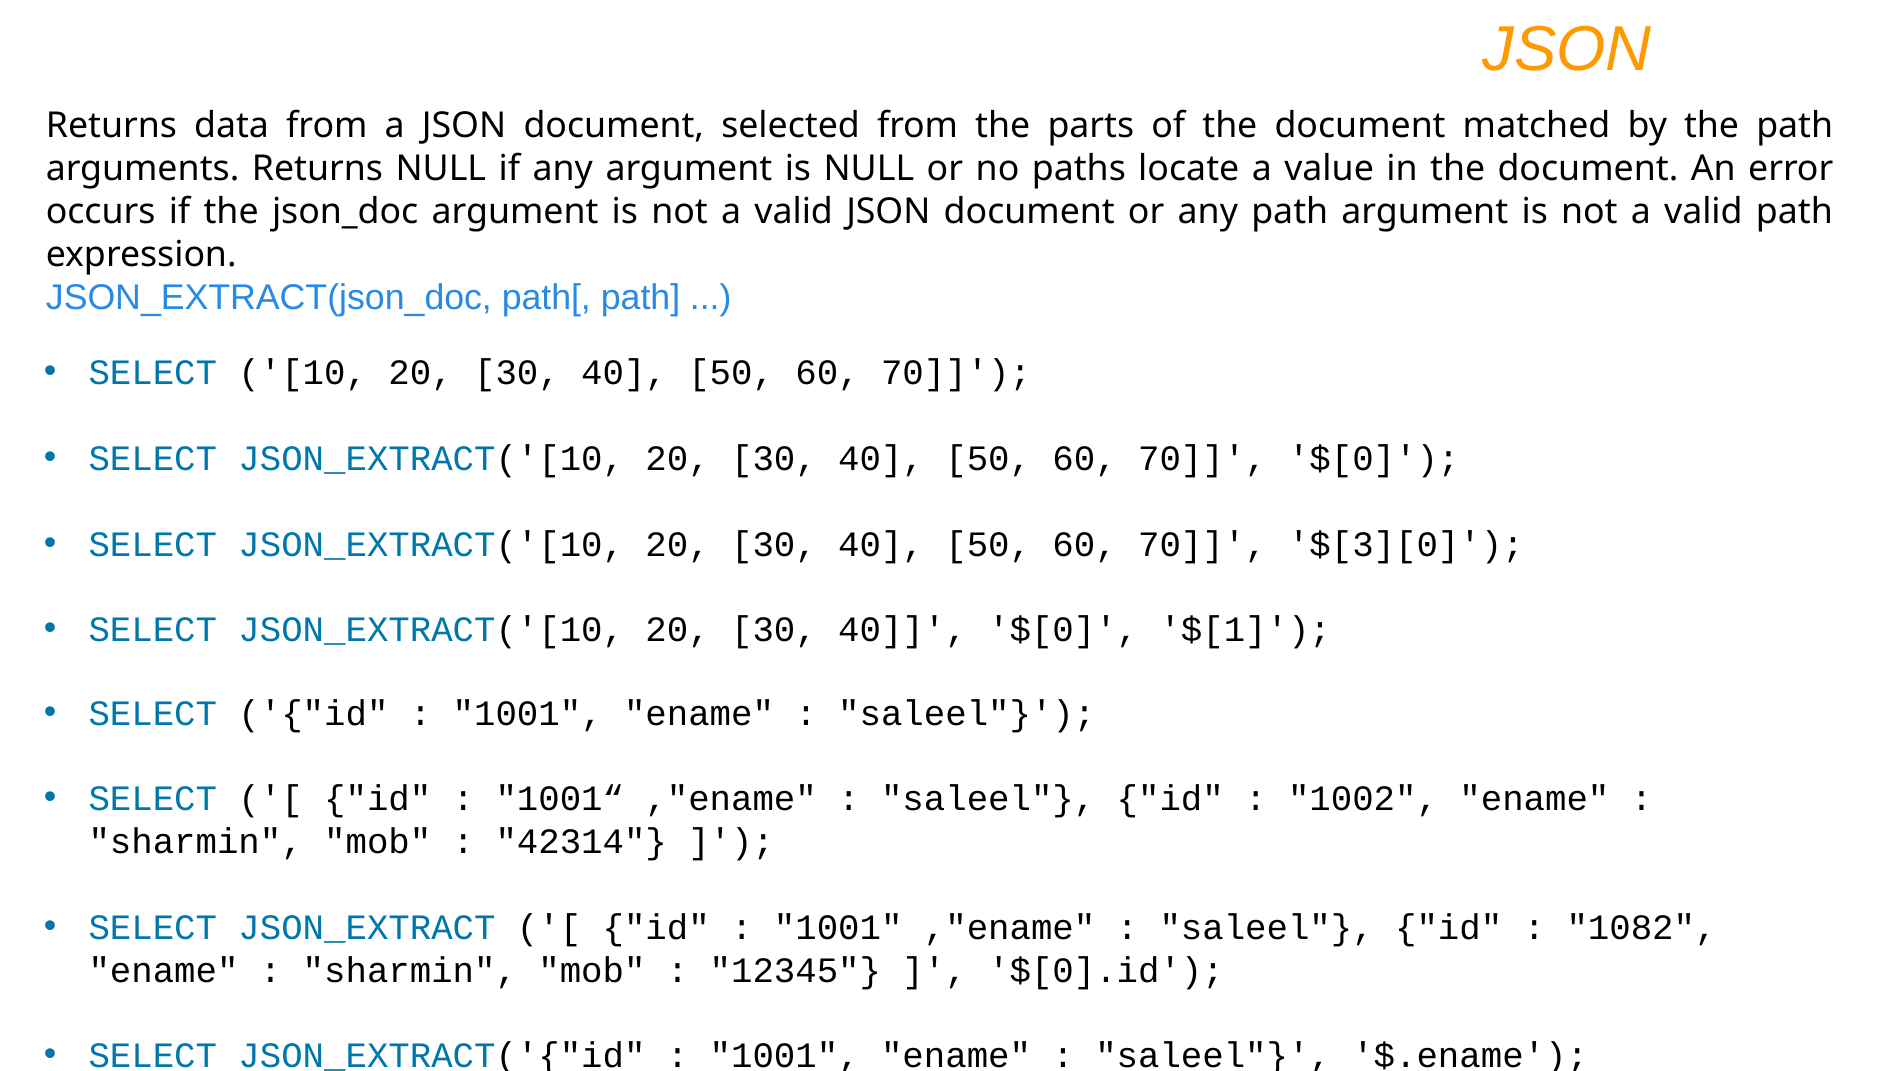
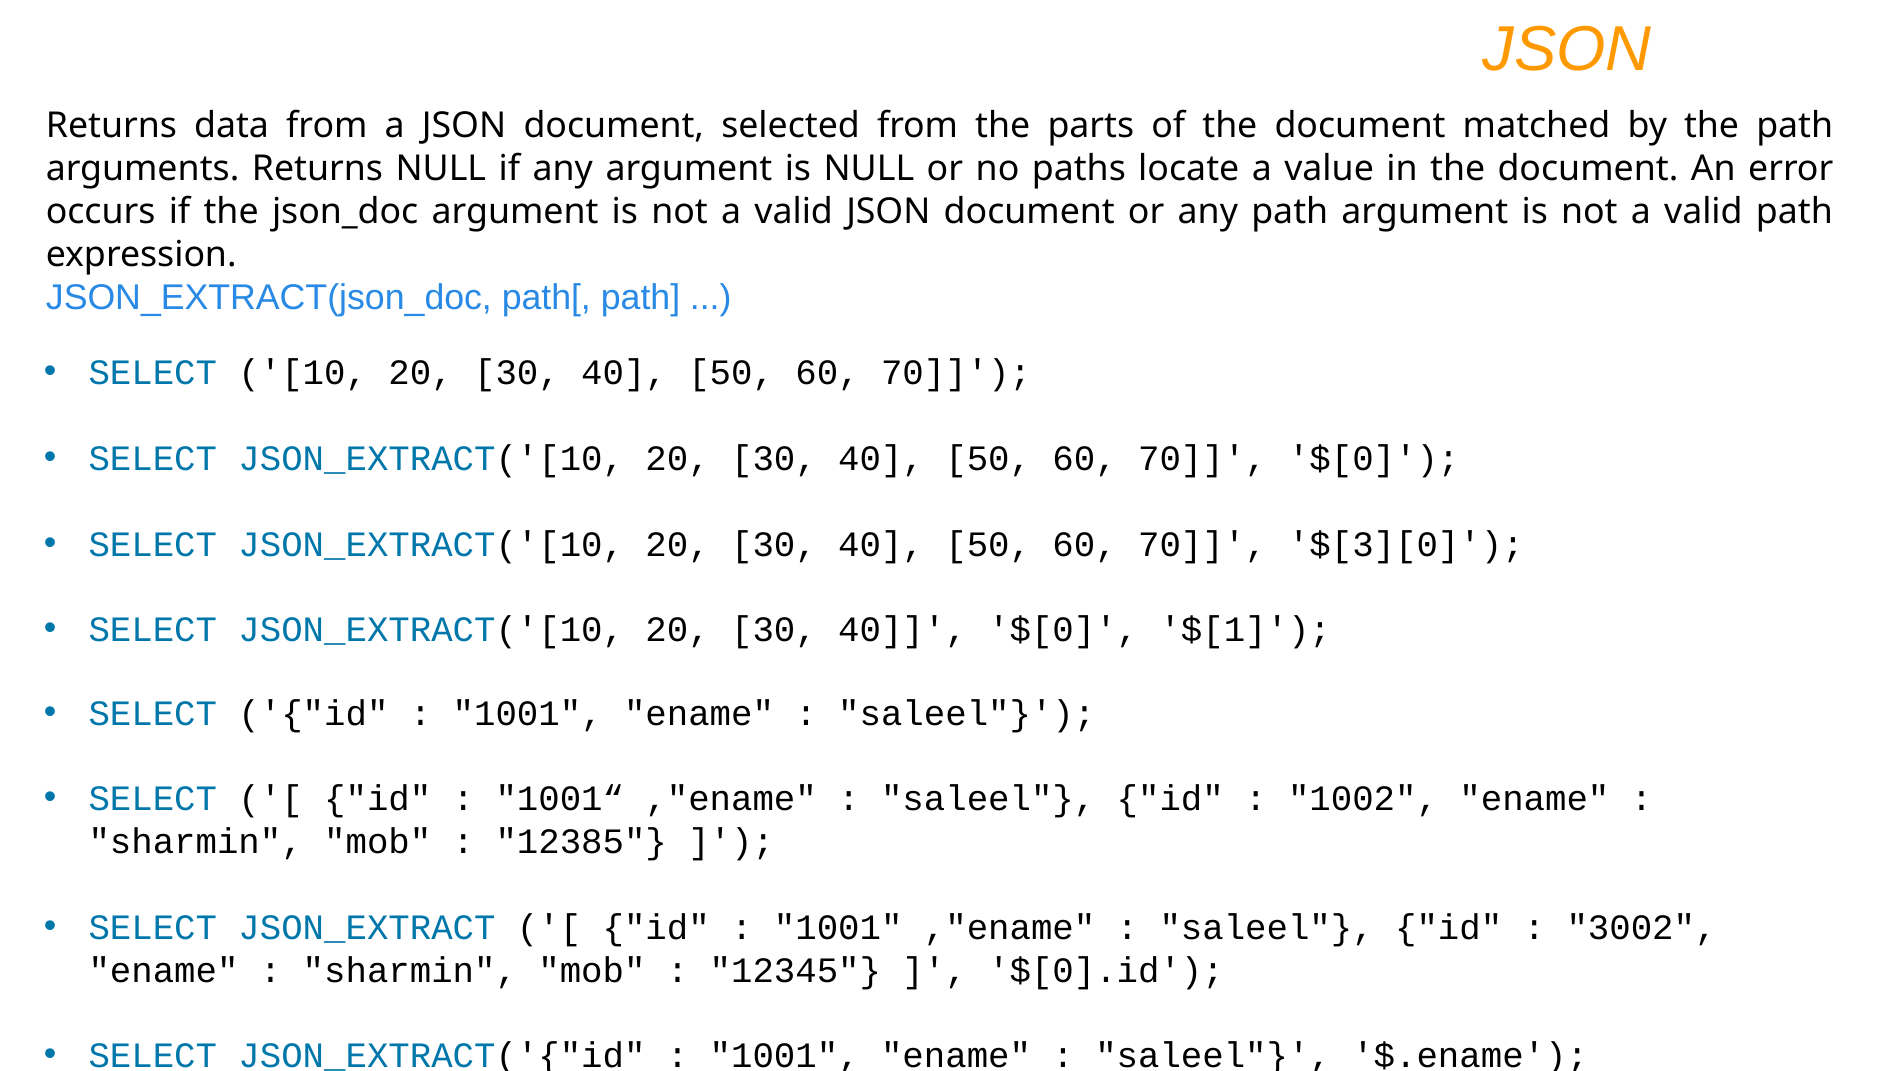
42314: 42314 -> 12385 (581, 842)
1082: 1082 -> 3002 (1641, 928)
